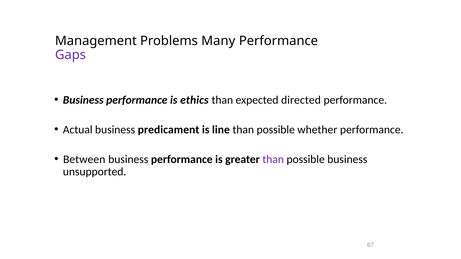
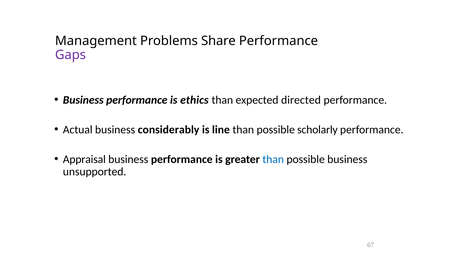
Many: Many -> Share (218, 41)
predicament: predicament -> considerably (169, 130)
whether: whether -> scholarly (317, 130)
Between: Between -> Appraisal (84, 159)
than colour: purple -> blue (273, 159)
